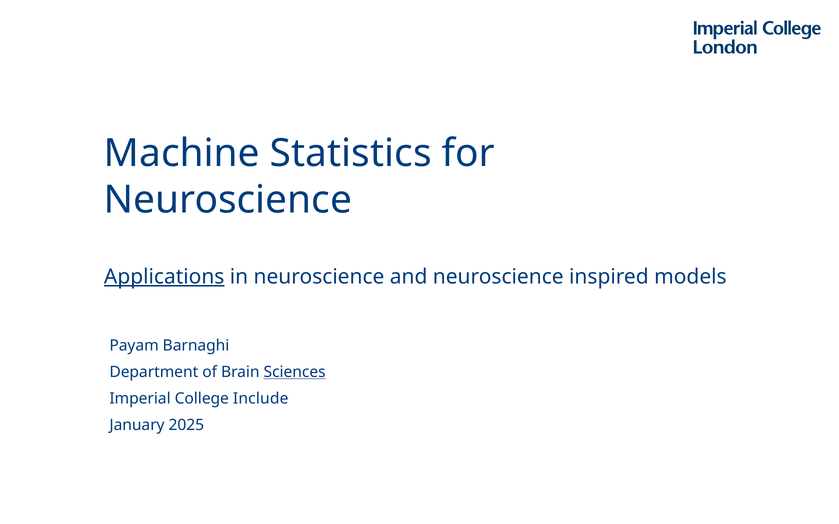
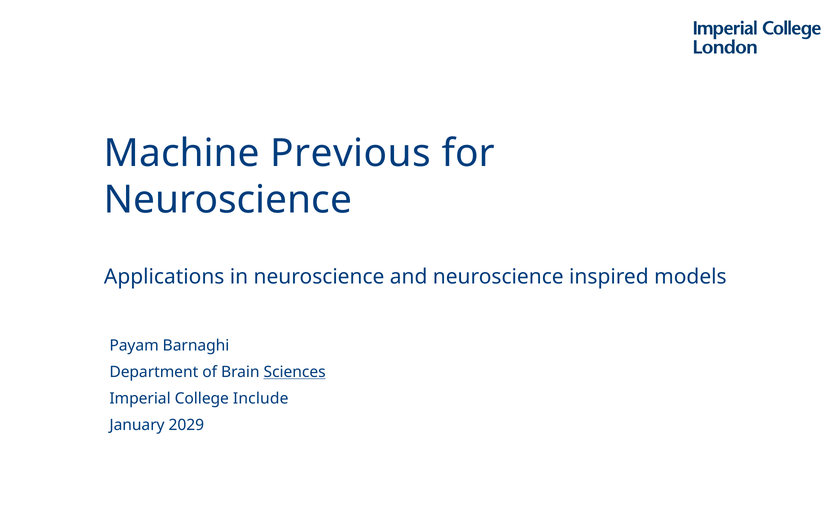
Statistics: Statistics -> Previous (350, 154)
Applications underline: present -> none (164, 277)
2025: 2025 -> 2029 (186, 425)
